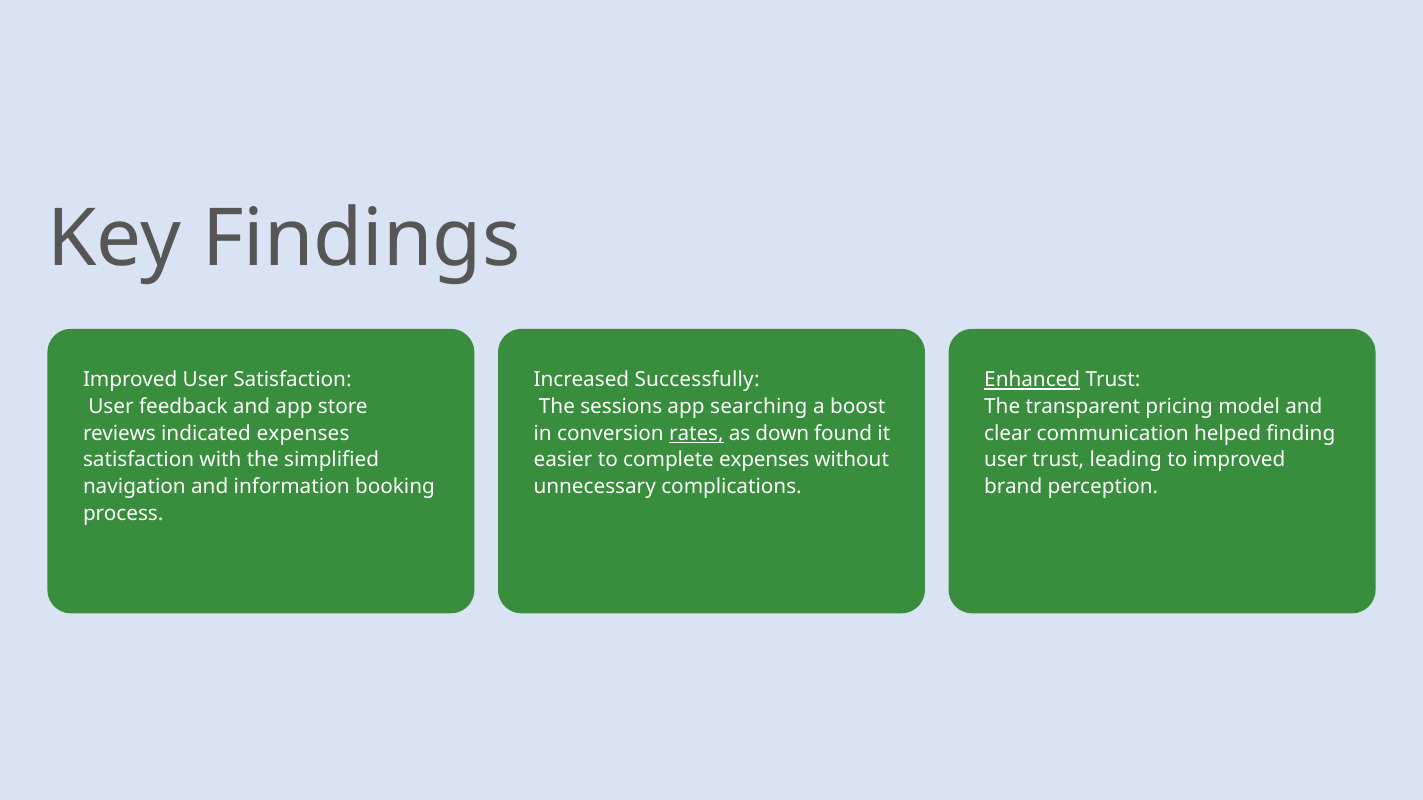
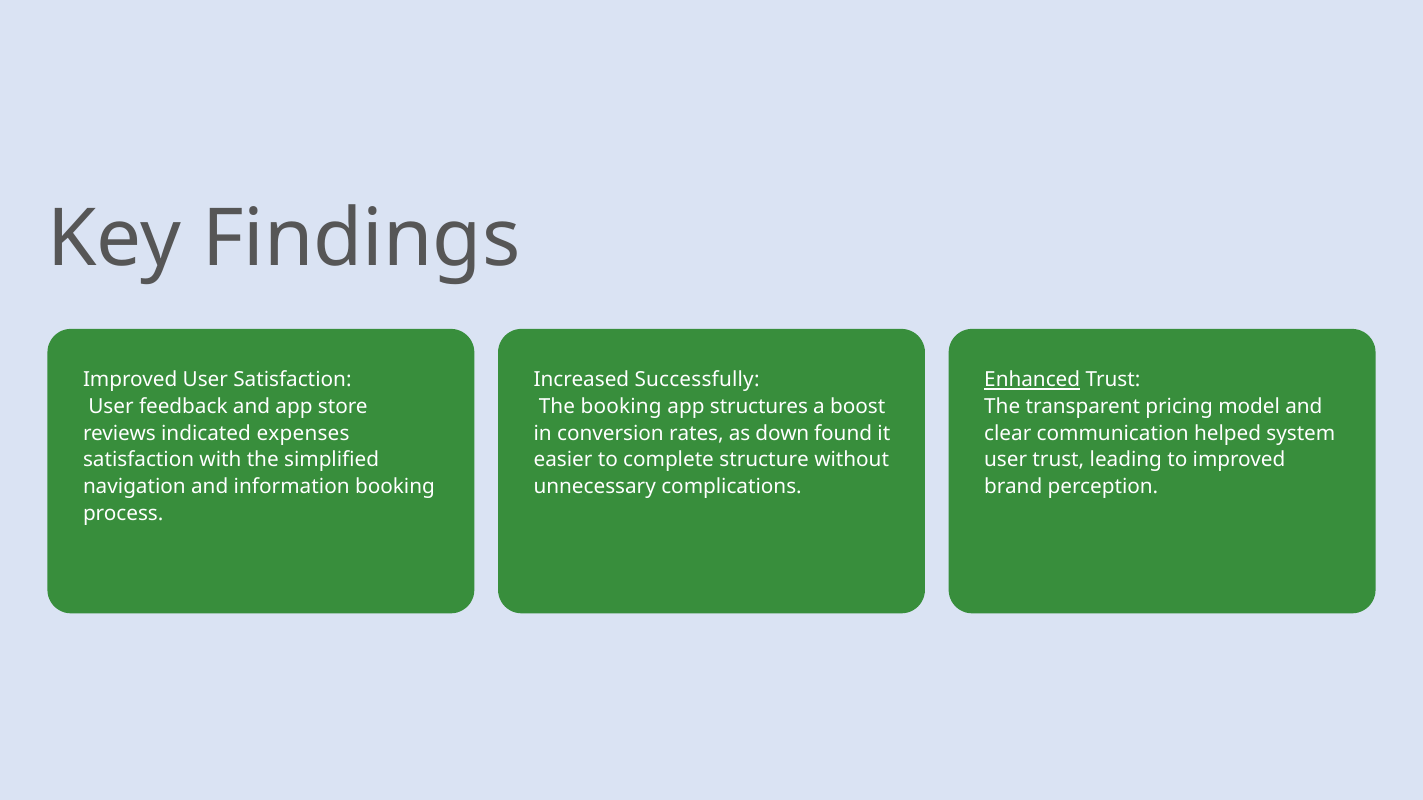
The sessions: sessions -> booking (621, 407)
searching: searching -> structures (759, 407)
rates underline: present -> none (696, 434)
finding: finding -> system (1301, 434)
complete expenses: expenses -> structure (764, 460)
